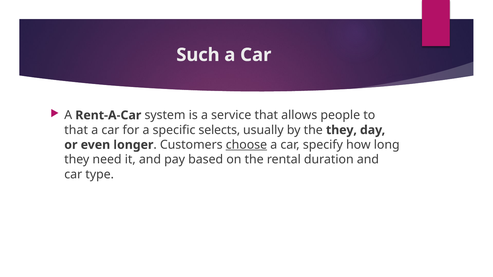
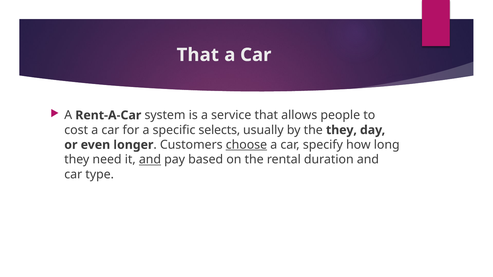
Such: Such -> That (198, 55)
that: that -> cost (76, 130)
and underline: none -> present (150, 160)
